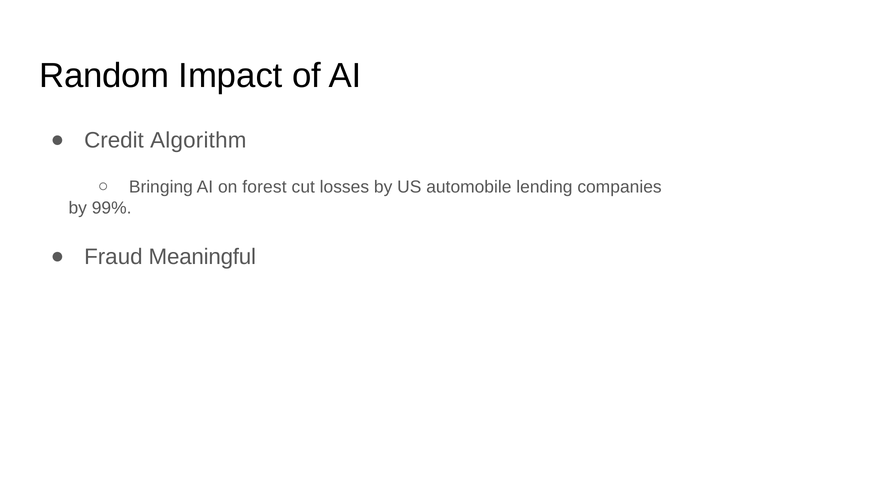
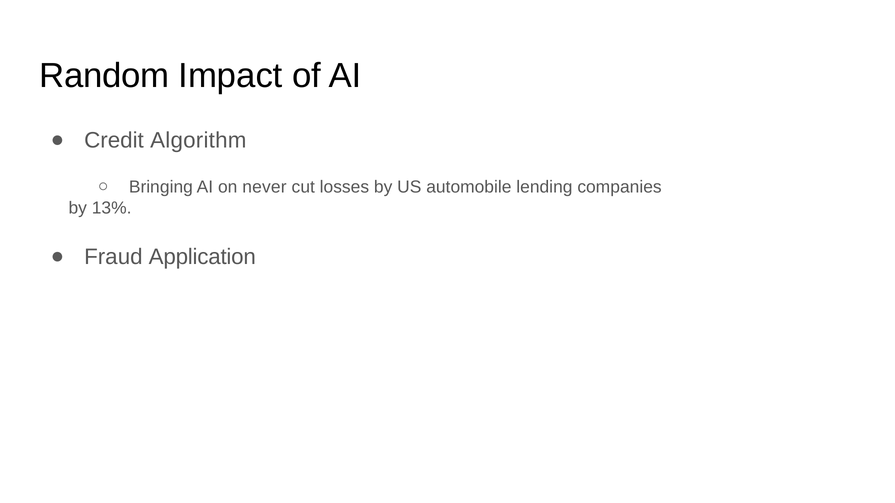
forest: forest -> never (264, 187)
99%: 99% -> 13% (112, 208)
Meaningful: Meaningful -> Application (202, 257)
